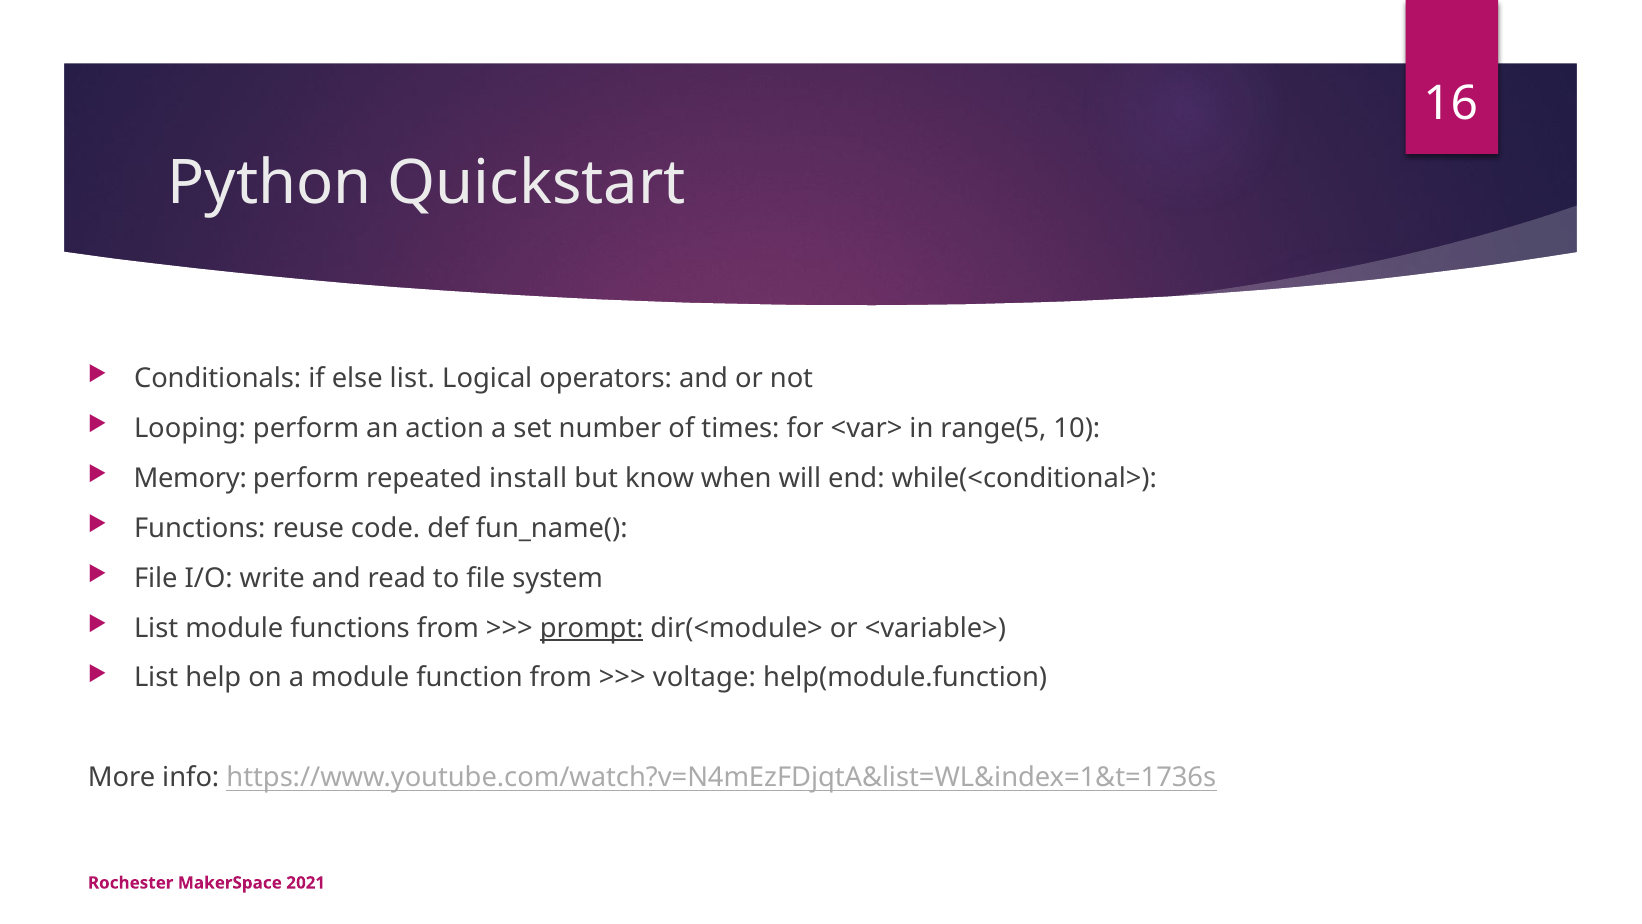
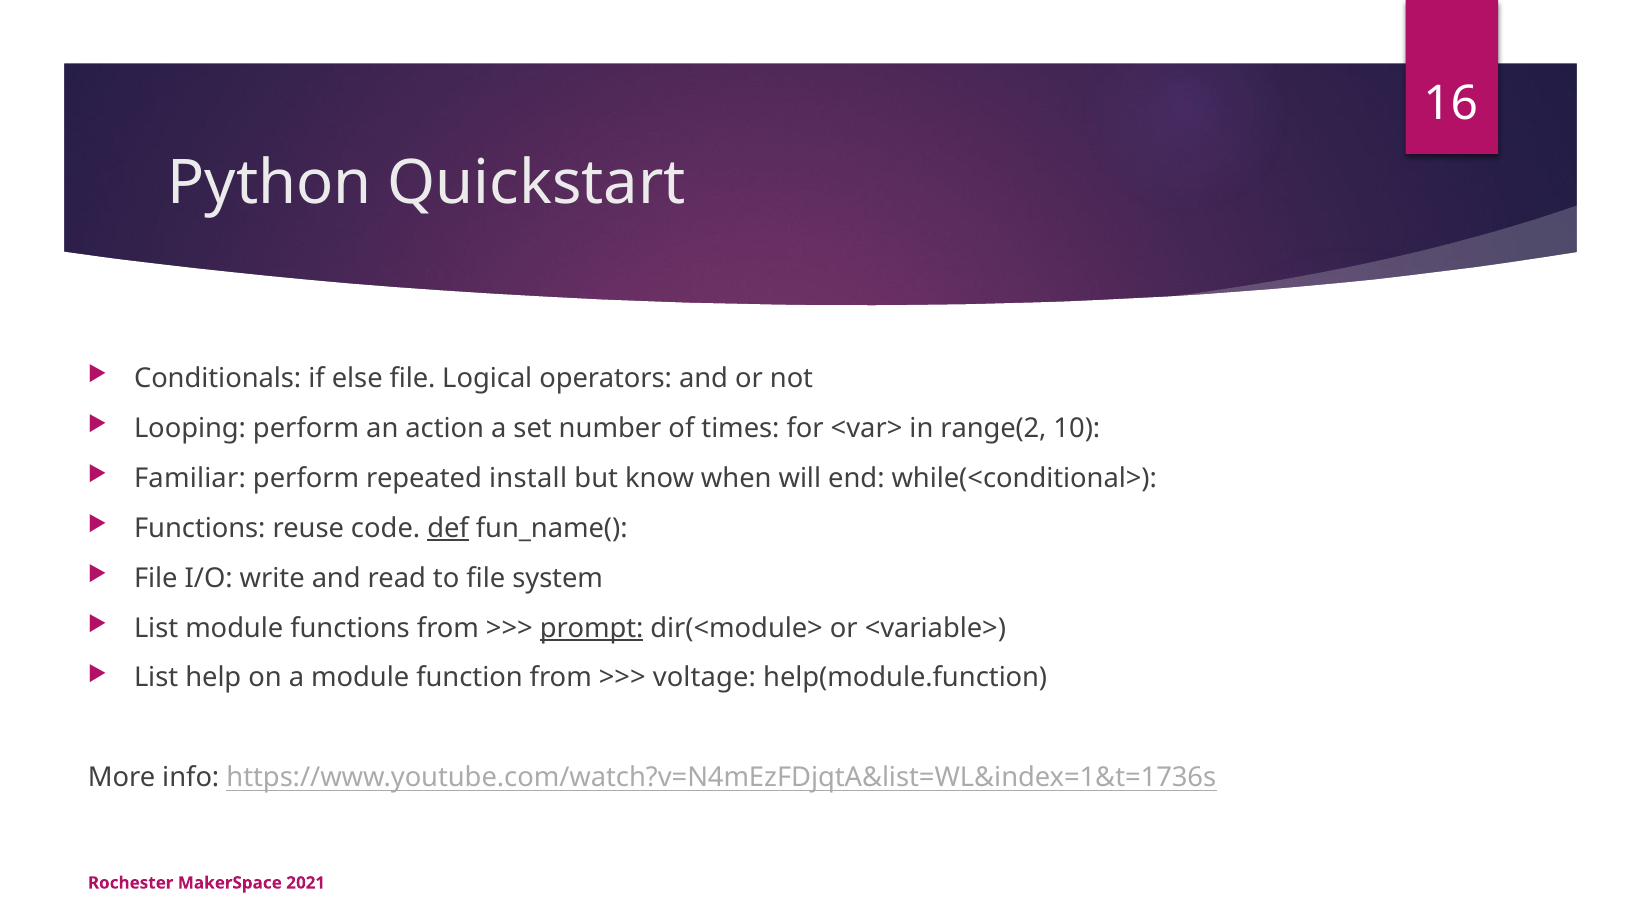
else list: list -> file (413, 378)
range(5: range(5 -> range(2 (993, 428)
Memory: Memory -> Familiar (190, 478)
def underline: none -> present (448, 528)
